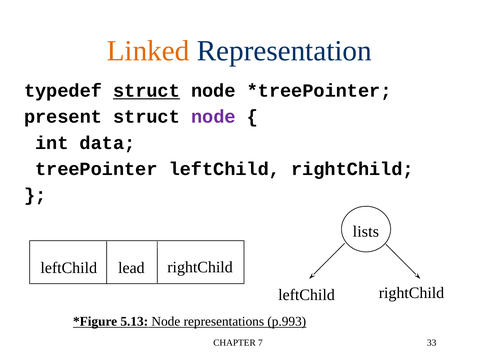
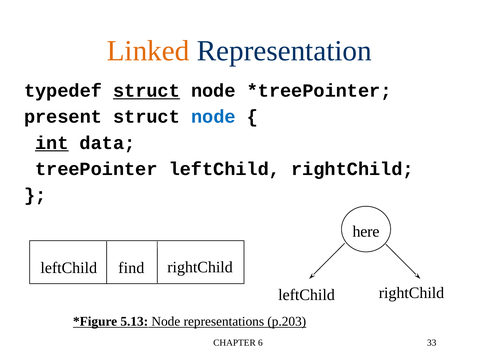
node colour: purple -> blue (213, 117)
int underline: none -> present (52, 143)
lists: lists -> here (366, 231)
lead: lead -> find (131, 268)
p.993: p.993 -> p.203 (287, 321)
7: 7 -> 6 (260, 342)
